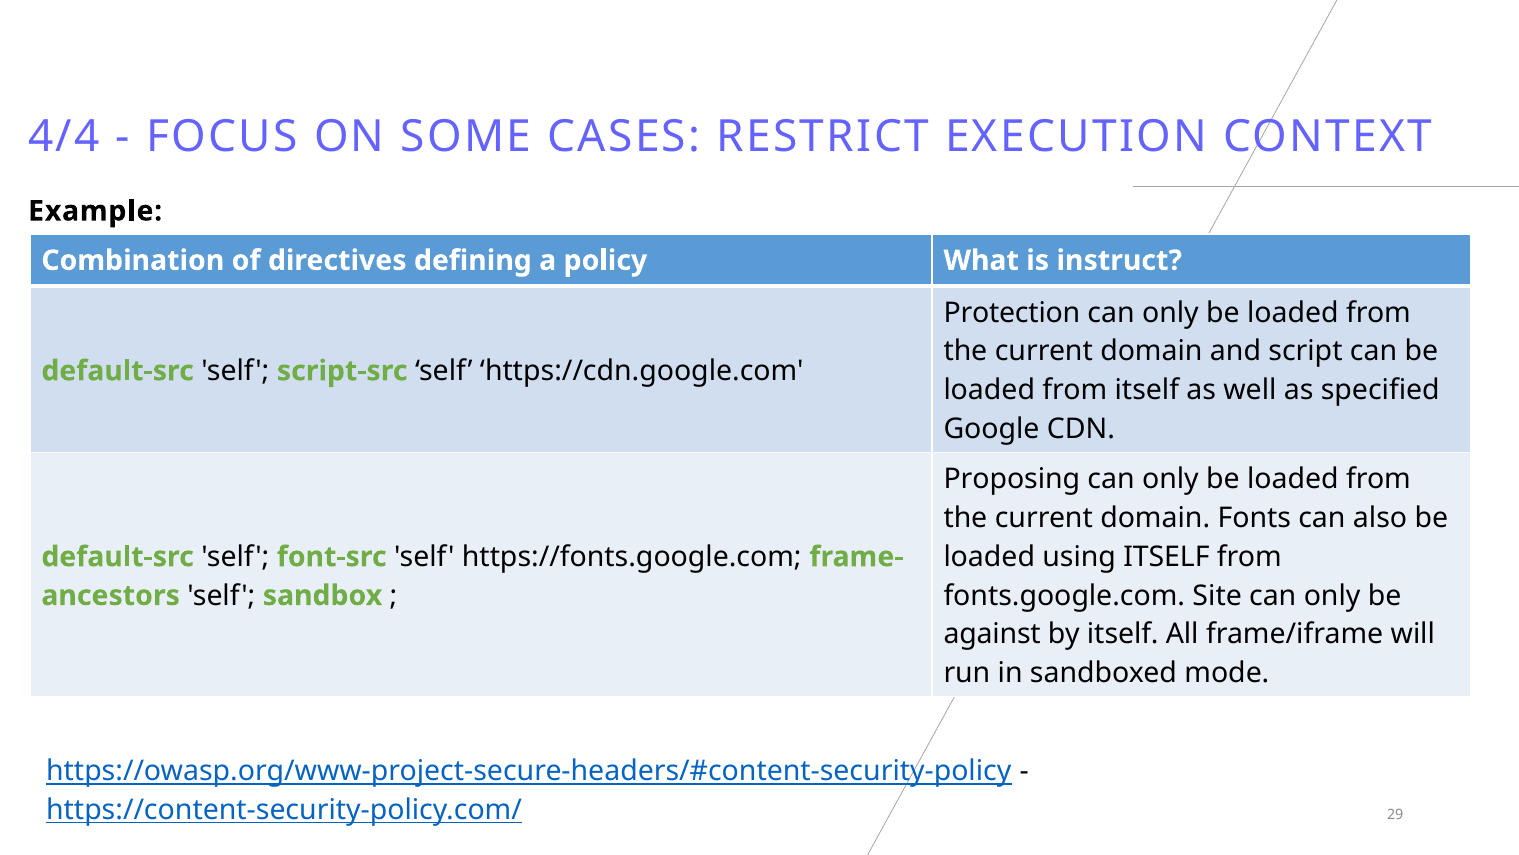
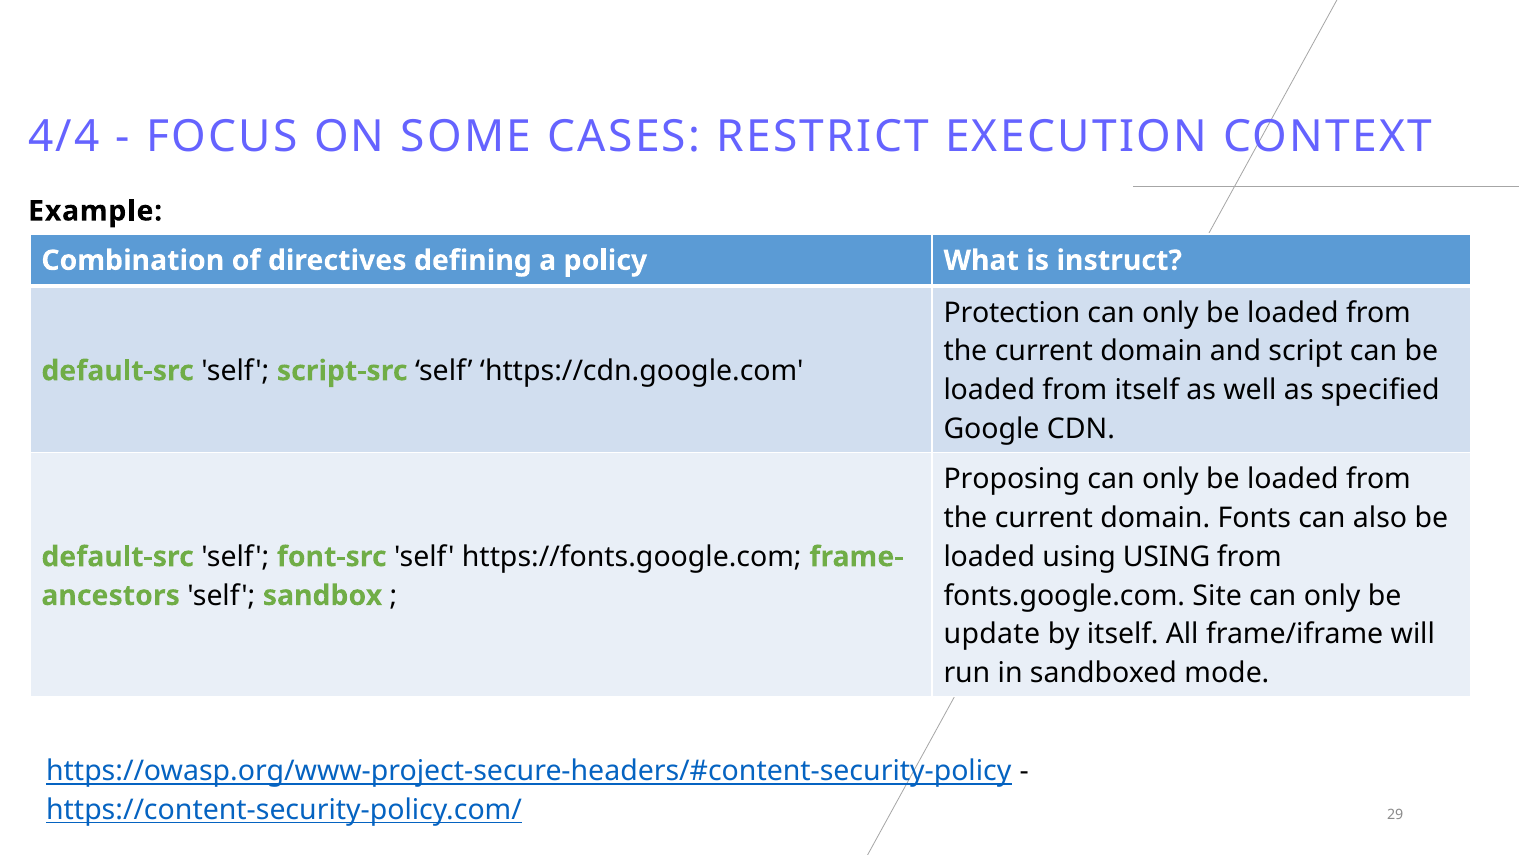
using ITSELF: ITSELF -> USING (1167, 556)
against: against -> update (992, 634)
